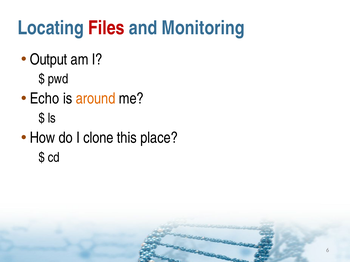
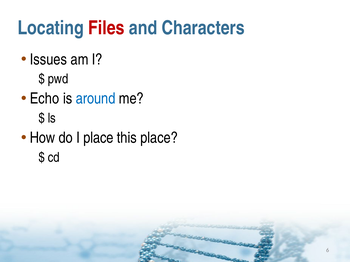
Monitoring: Monitoring -> Characters (203, 28)
Output: Output -> Issues (48, 60)
around colour: orange -> blue (96, 99)
I clone: clone -> place (98, 138)
